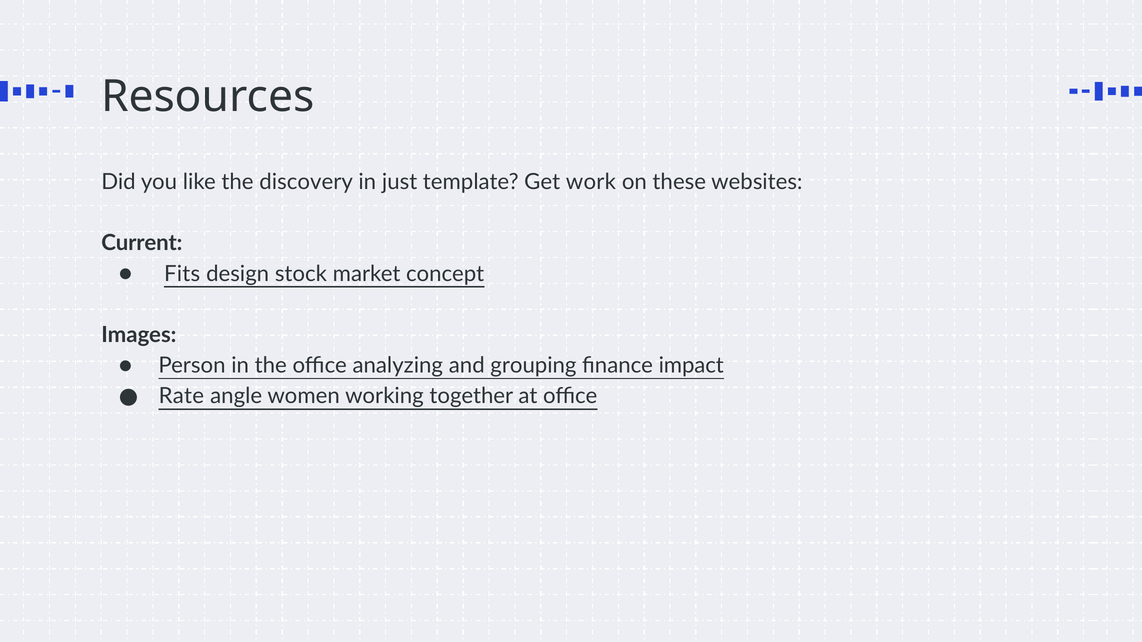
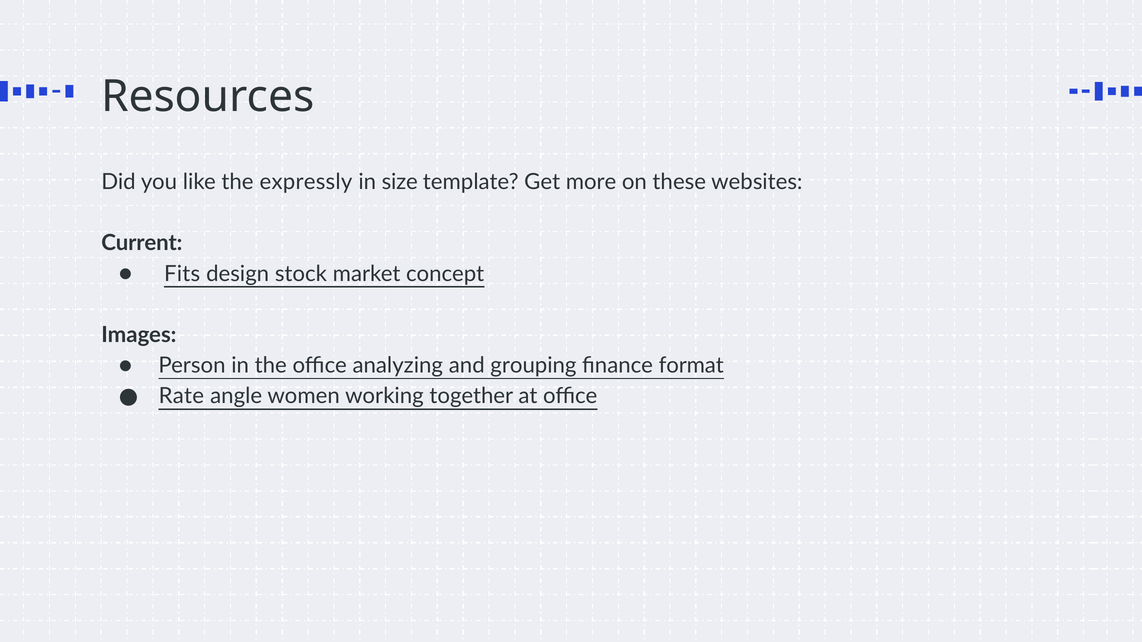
discovery: discovery -> expressly (306, 182)
just: just -> size (400, 182)
work: work -> more (591, 182)
impact: impact -> format (691, 366)
